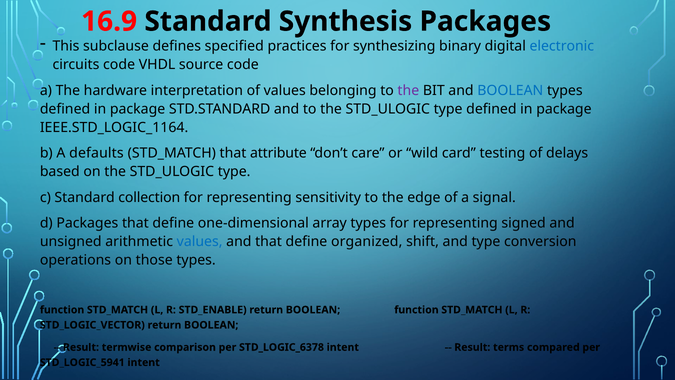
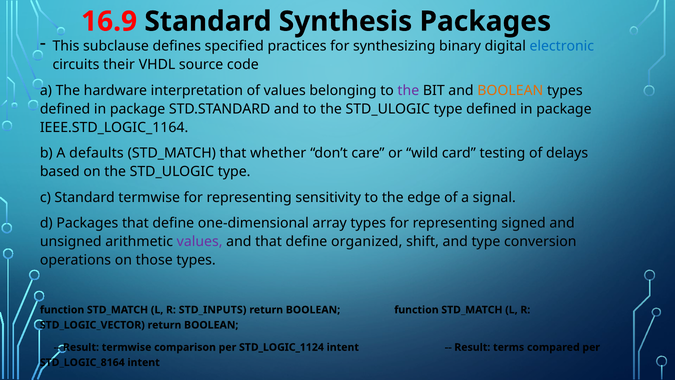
circuits code: code -> their (119, 65)
BOOLEAN colour: blue -> orange (510, 90)
attribute: attribute -> whether (278, 153)
Standard collection: collection -> termwise (149, 197)
values colour: blue -> purple (200, 241)
STD_ENABLE: STD_ENABLE -> STD_INPUTS (213, 310)
STD_LOGIC_6378: STD_LOGIC_6378 -> STD_LOGIC_1124 (281, 347)
STD_LOGIC_5941: STD_LOGIC_5941 -> STD_LOGIC_8164 (82, 362)
